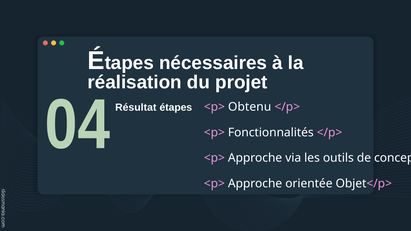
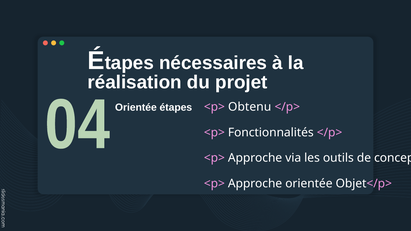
Résultat: Résultat -> Orientée (136, 107)
